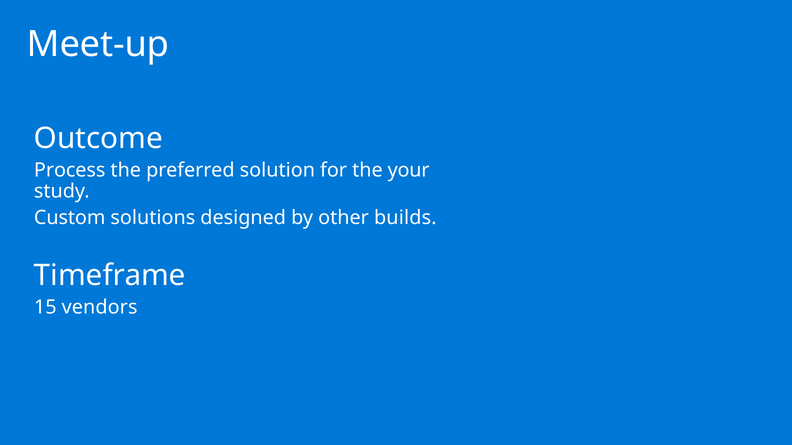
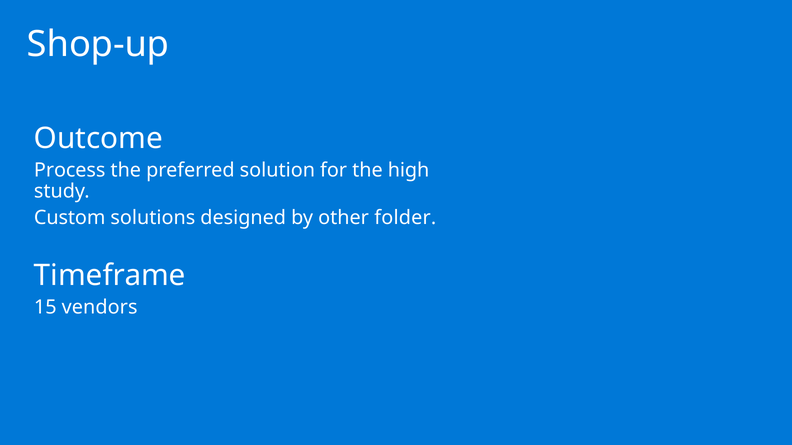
Meet-up: Meet-up -> Shop-up (98, 44)
your: your -> high (409, 170)
builds: builds -> folder (405, 218)
